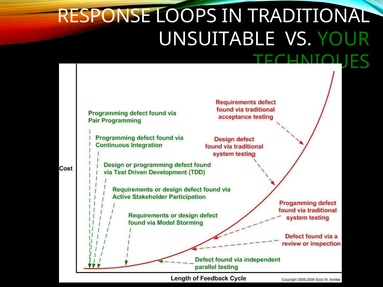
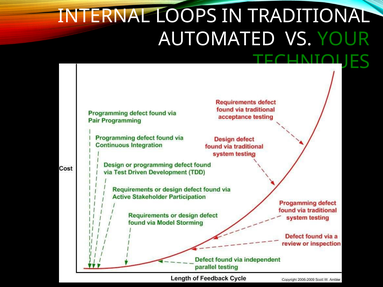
RESPONSE: RESPONSE -> INTERNAL (104, 16)
UNSUITABLE: UNSUITABLE -> AUTOMATED (217, 39)
